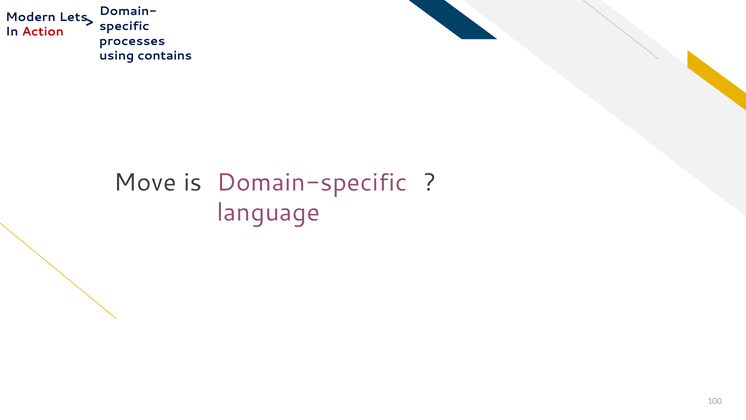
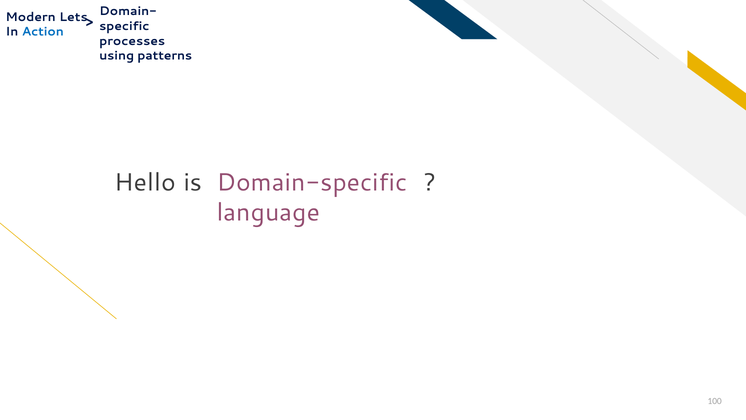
Action colour: red -> blue (43, 32)
contains: contains -> patterns (165, 56)
Move: Move -> Hello (145, 182)
